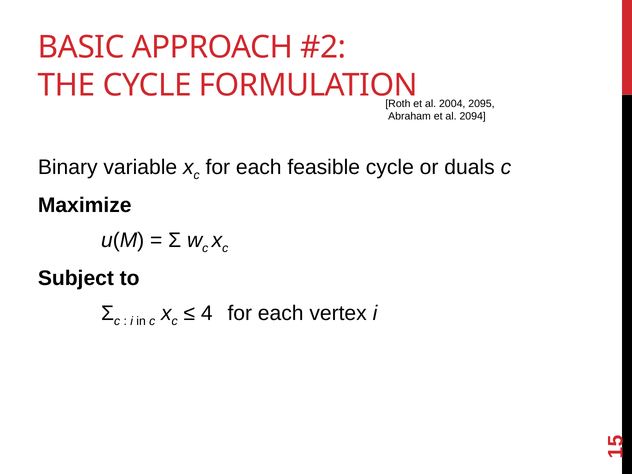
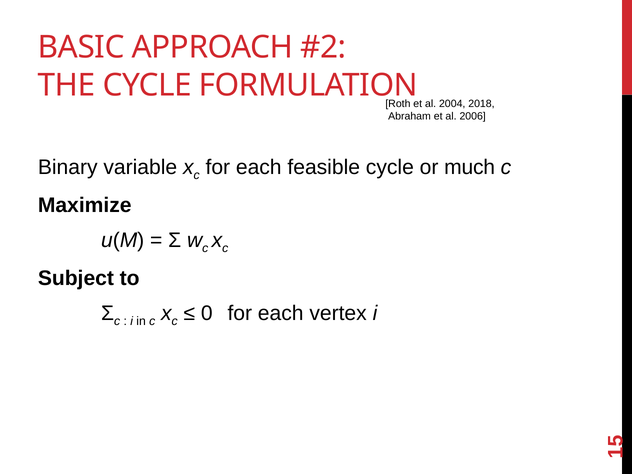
2095: 2095 -> 2018 (481, 104)
2094: 2094 -> 2006 (473, 116)
duals: duals -> much (470, 167)
4: 4 -> 0 (207, 313)
